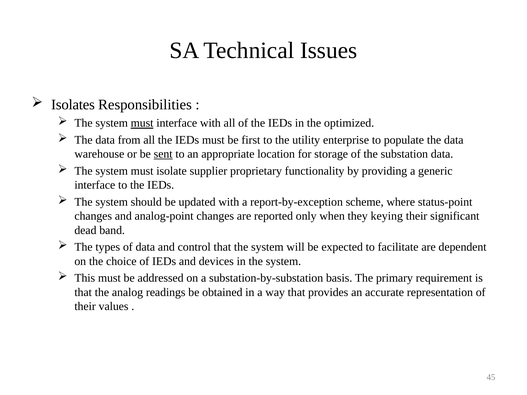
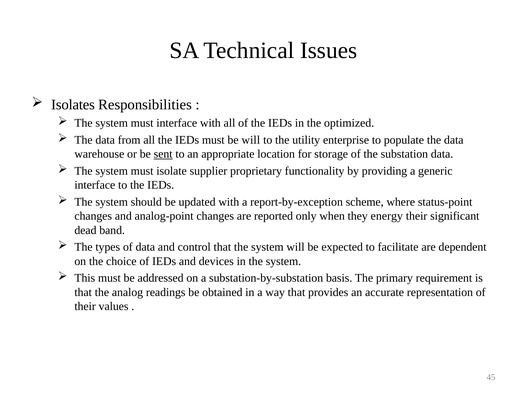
must underline: present -> none (142, 123)
be first: first -> will (251, 140)
keying: keying -> energy (387, 216)
